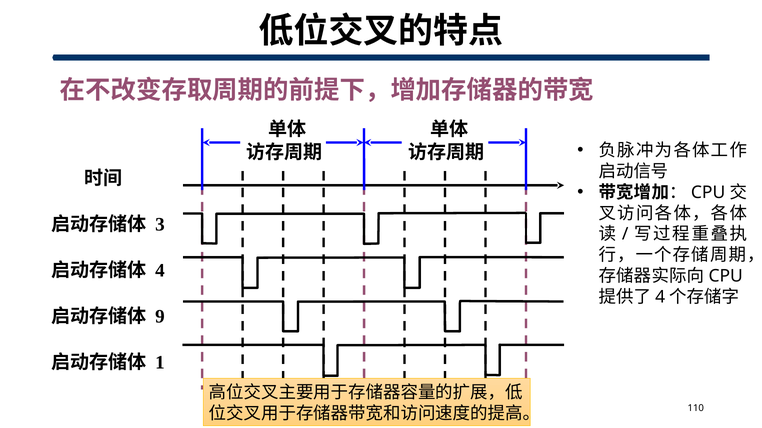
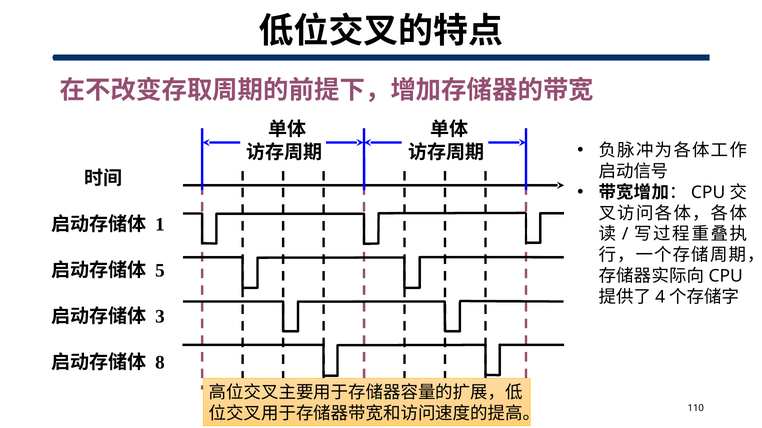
3: 3 -> 1 (160, 225)
4: 4 -> 5 (160, 271)
9: 9 -> 3 (160, 317)
1: 1 -> 8 (160, 363)
